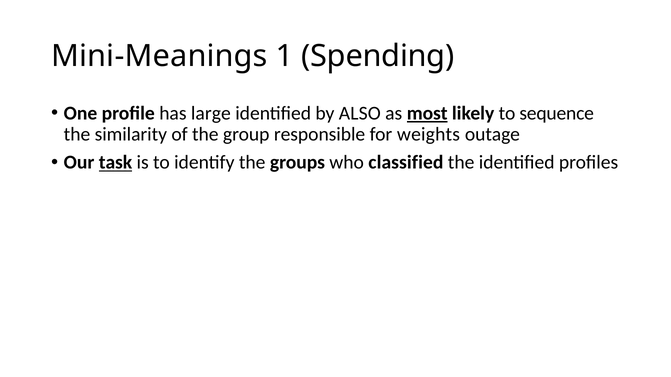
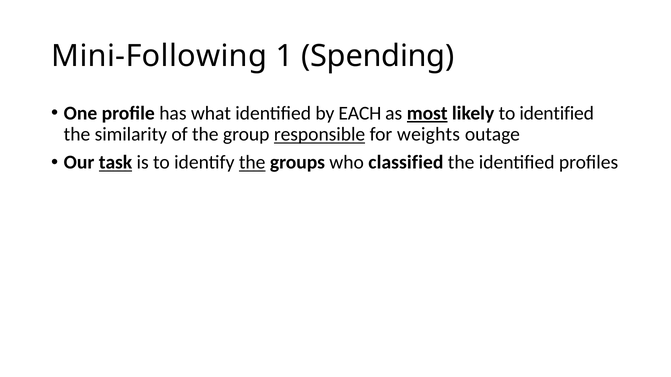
Mini-Meanings: Mini-Meanings -> Mini-Following (159, 56)
large: large -> what (211, 113)
ALSO: ALSO -> EACH (360, 113)
to sequence: sequence -> identified (557, 113)
responsible underline: none -> present (320, 135)
the underline: none -> present (252, 163)
